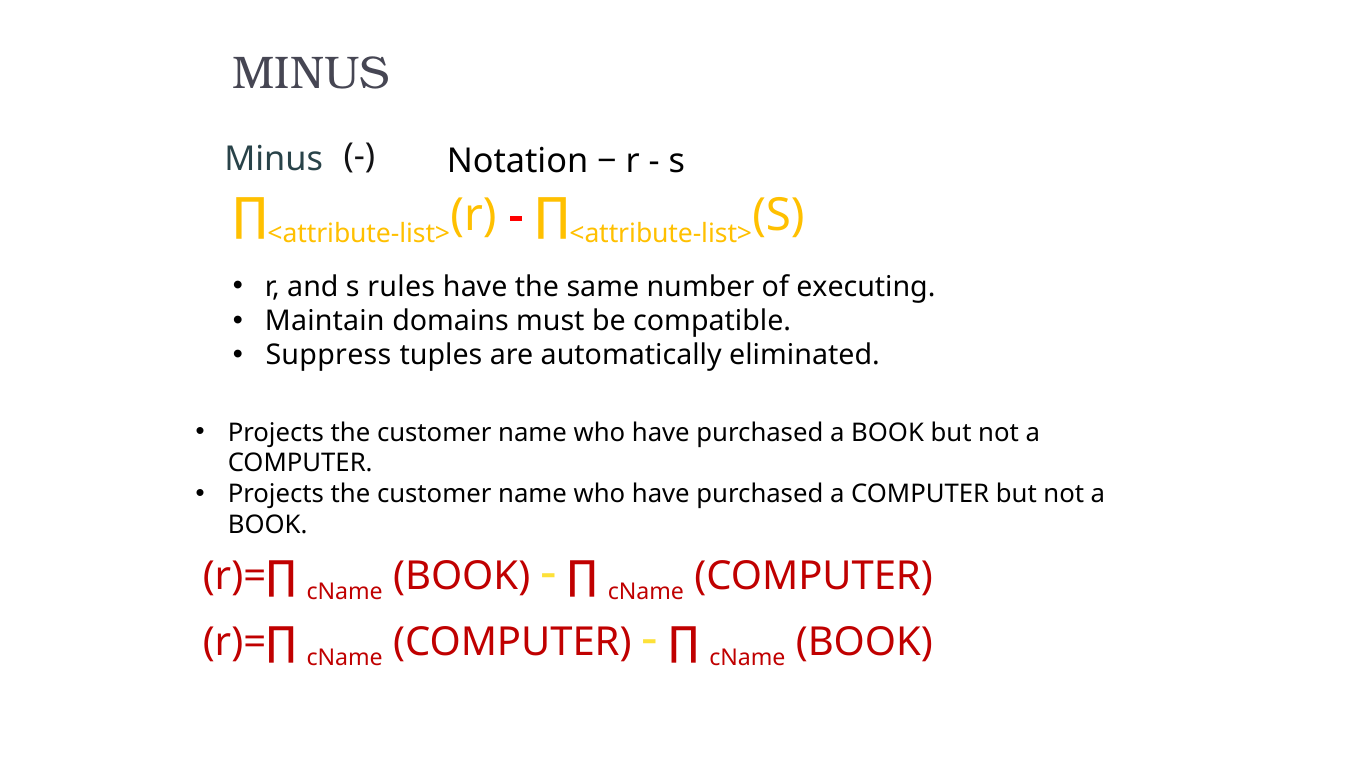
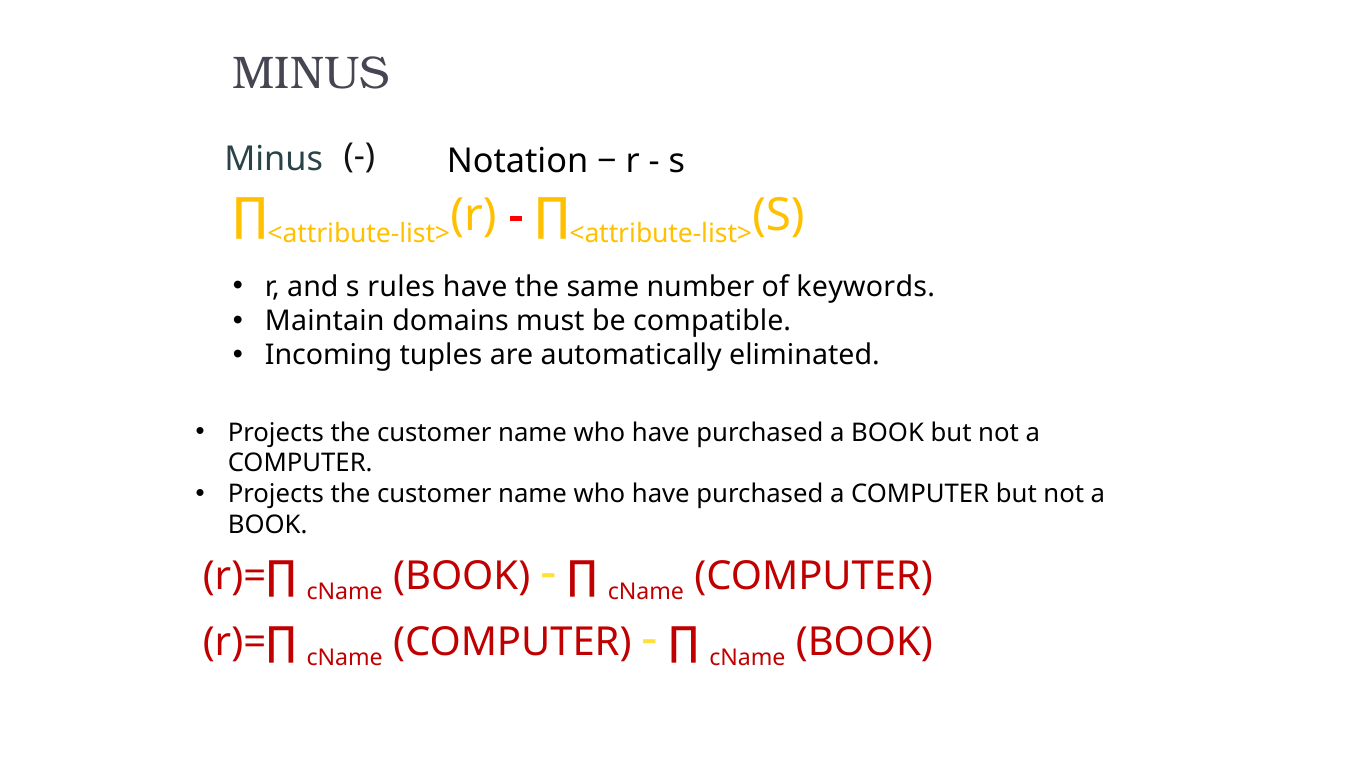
executing: executing -> keywords (866, 287)
Suppress: Suppress -> Incoming (329, 356)
